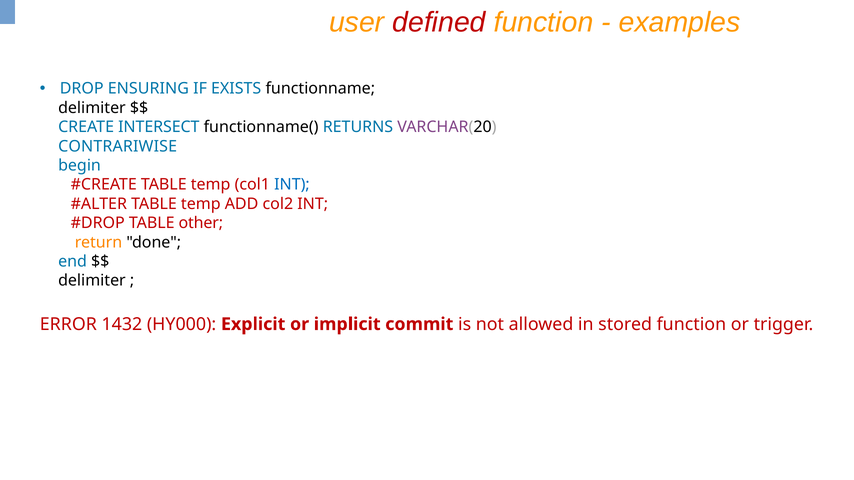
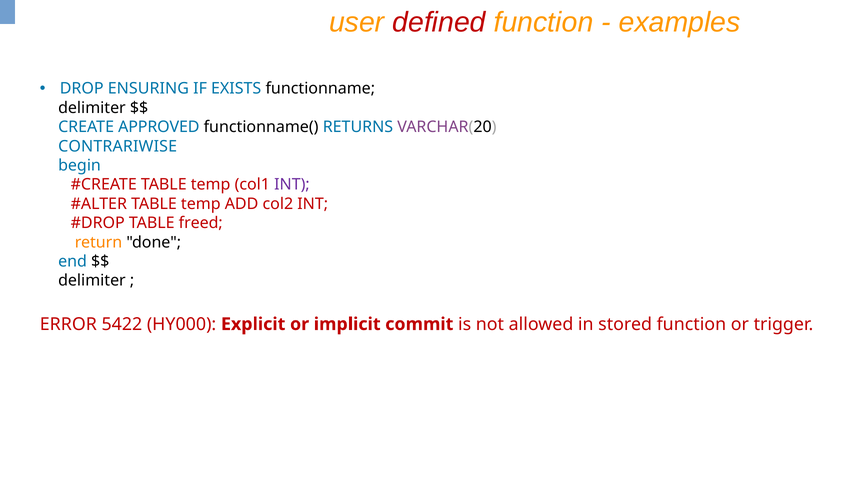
INTERSECT: INTERSECT -> APPROVED (159, 127)
INT colour: blue -> purple (292, 185)
other: other -> freed (201, 223)
1432: 1432 -> 5422 (122, 324)
